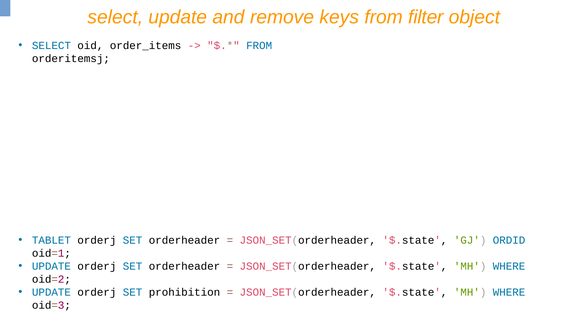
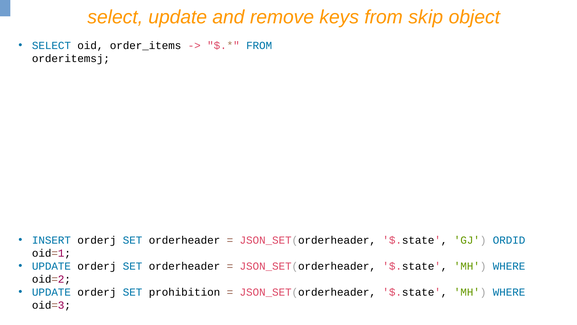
filter: filter -> skip (426, 17)
TABLET: TABLET -> INSERT (51, 240)
